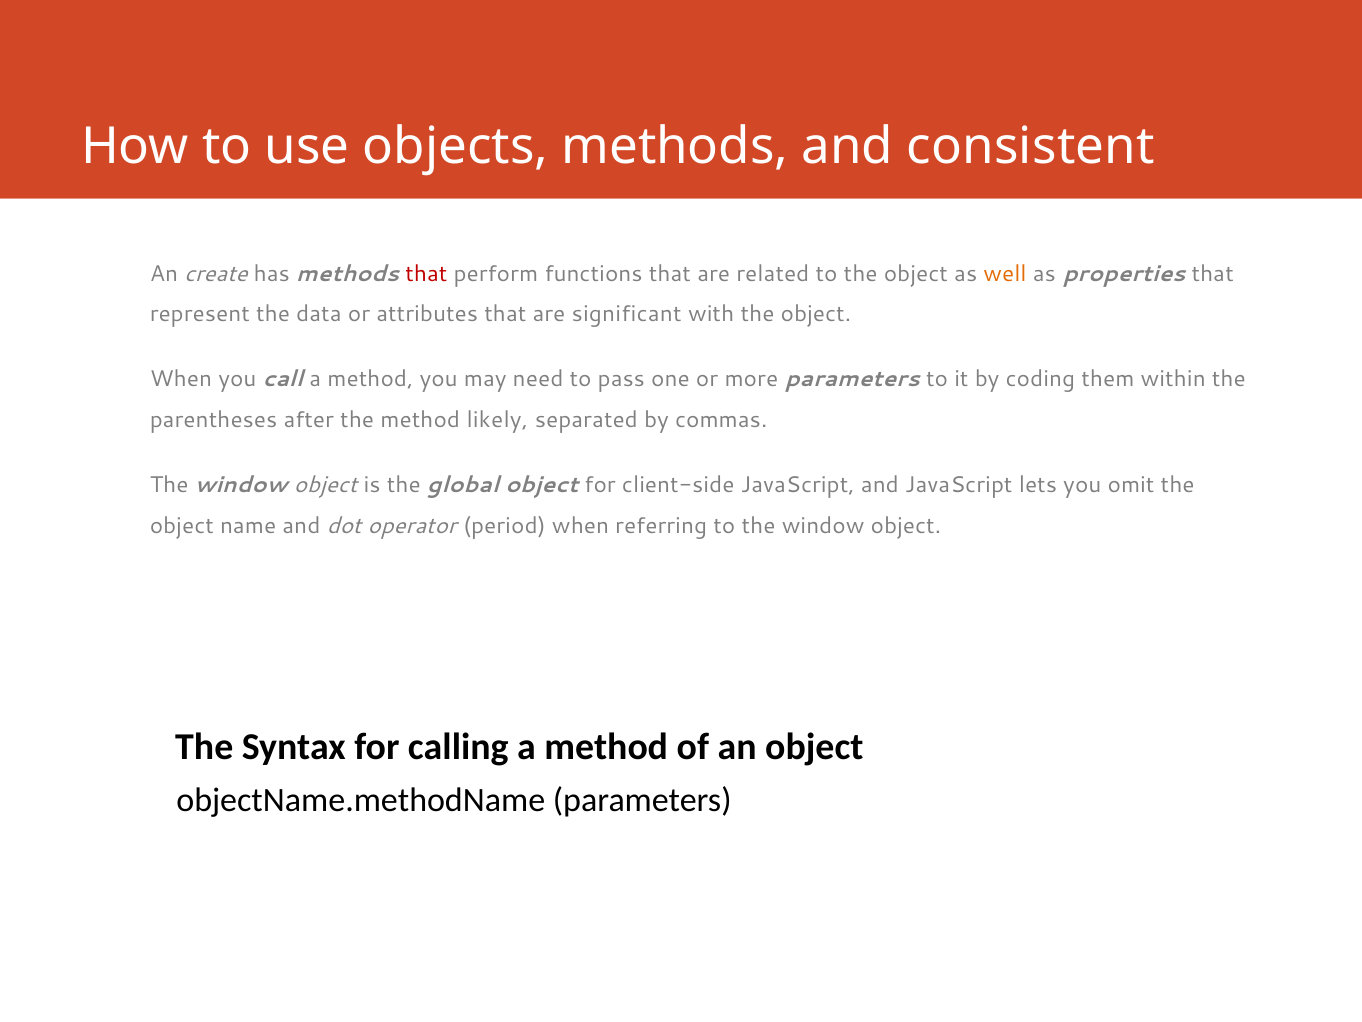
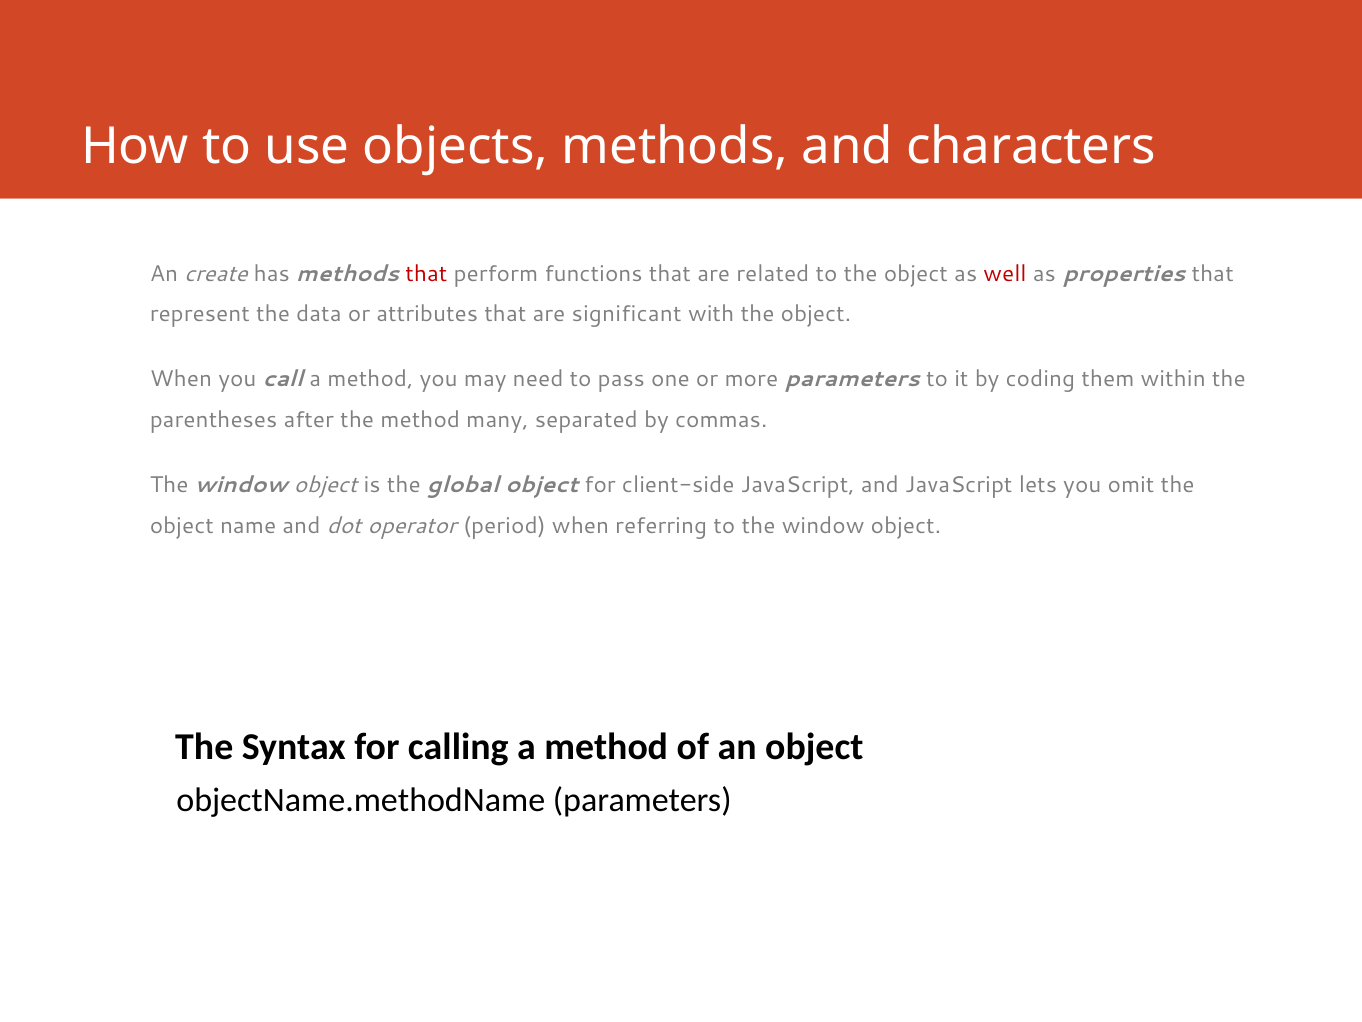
consistent: consistent -> characters (1031, 146)
well colour: orange -> red (1005, 273)
likely: likely -> many (497, 420)
